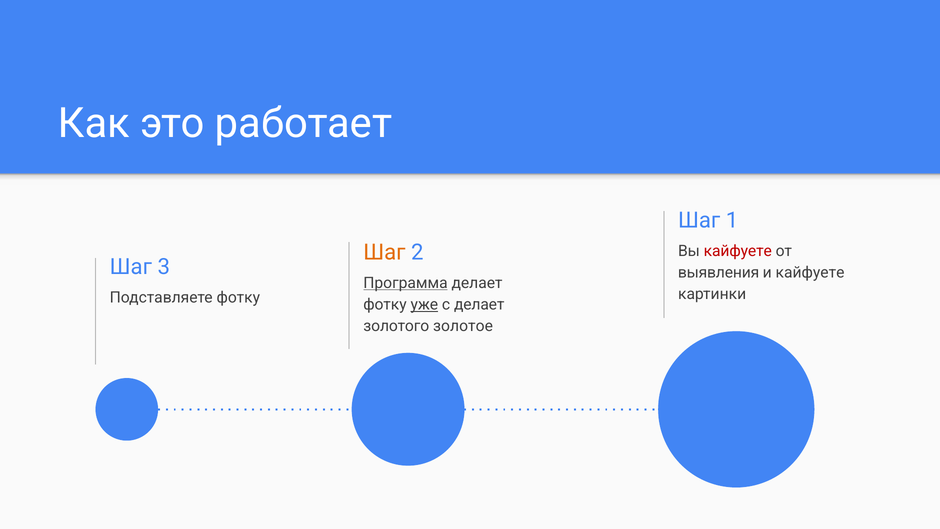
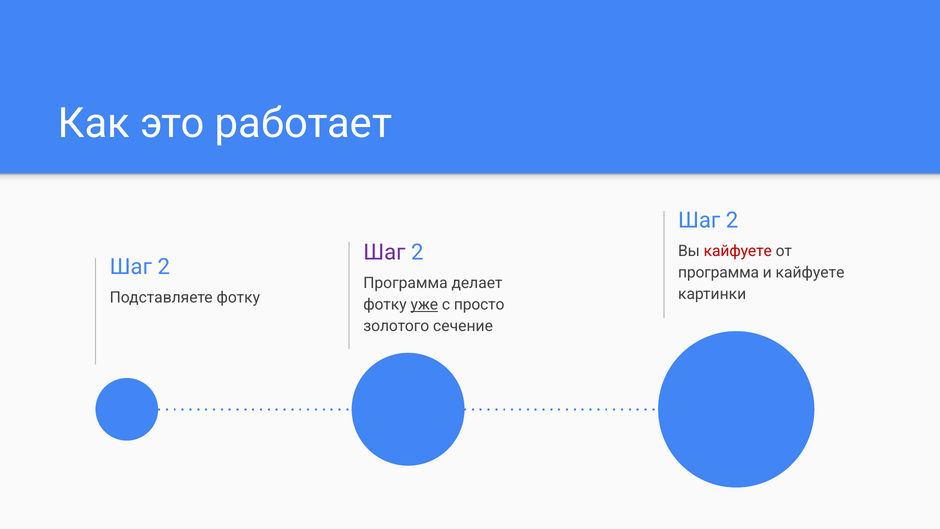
1: 1 -> 2 (732, 220)
Шаг colour: orange -> purple (384, 252)
3: 3 -> 2 (164, 267)
выявления: выявления -> программа (719, 273)
Программа underline: present -> none (405, 283)
с делает: делает -> просто (479, 305)
золотое: золотое -> сечение (463, 326)
